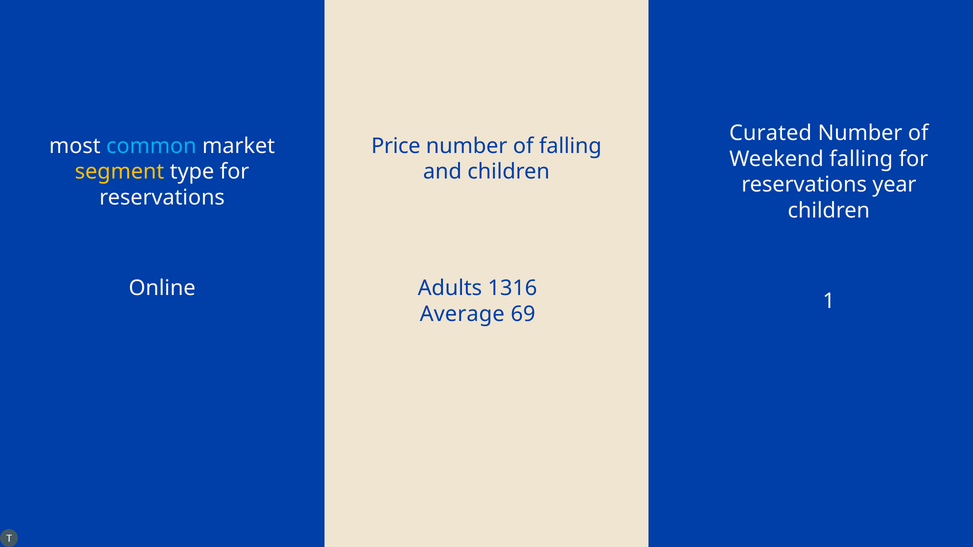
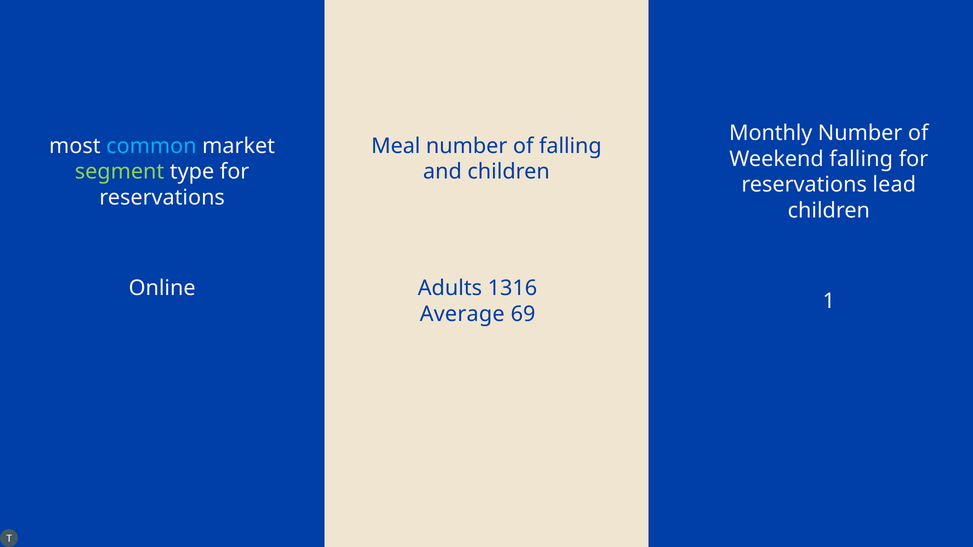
Curated: Curated -> Monthly (771, 133)
Price: Price -> Meal (396, 146)
segment colour: yellow -> light green (120, 172)
year: year -> lead (894, 185)
